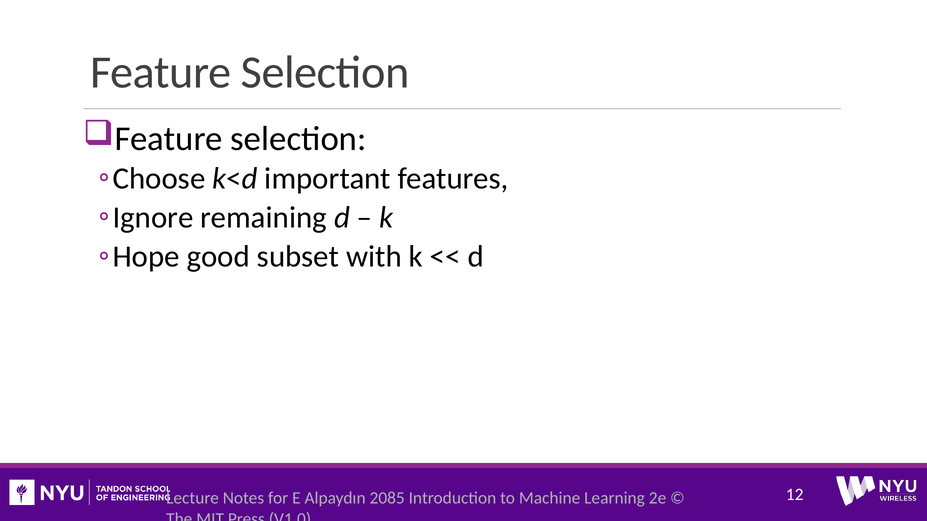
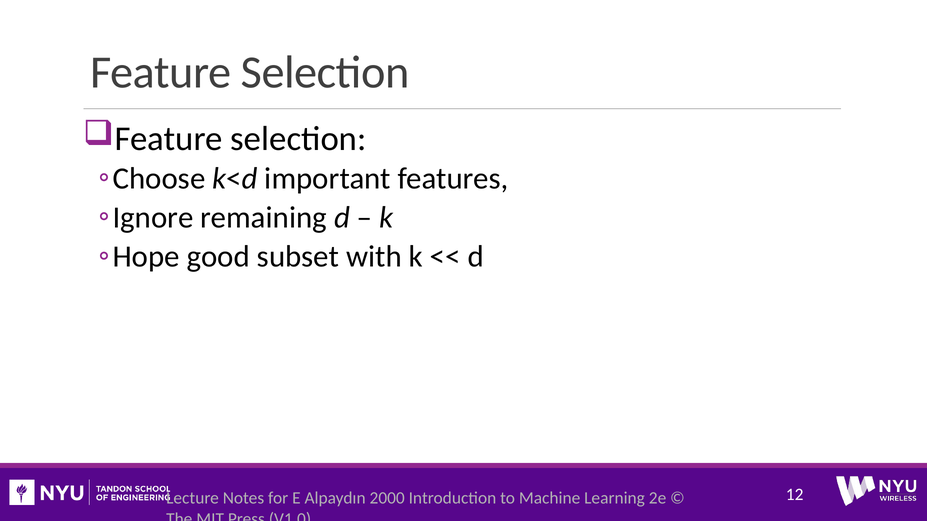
2085: 2085 -> 2000 (387, 498)
